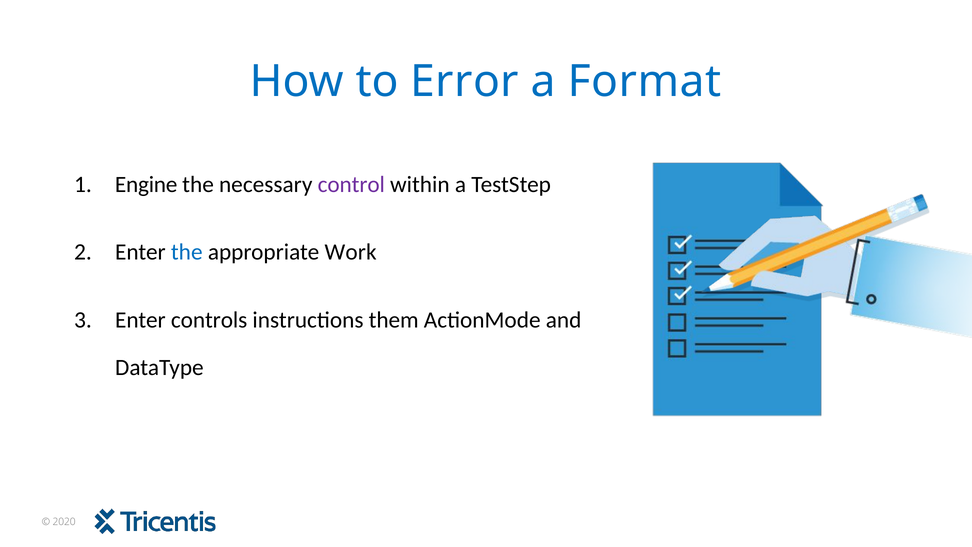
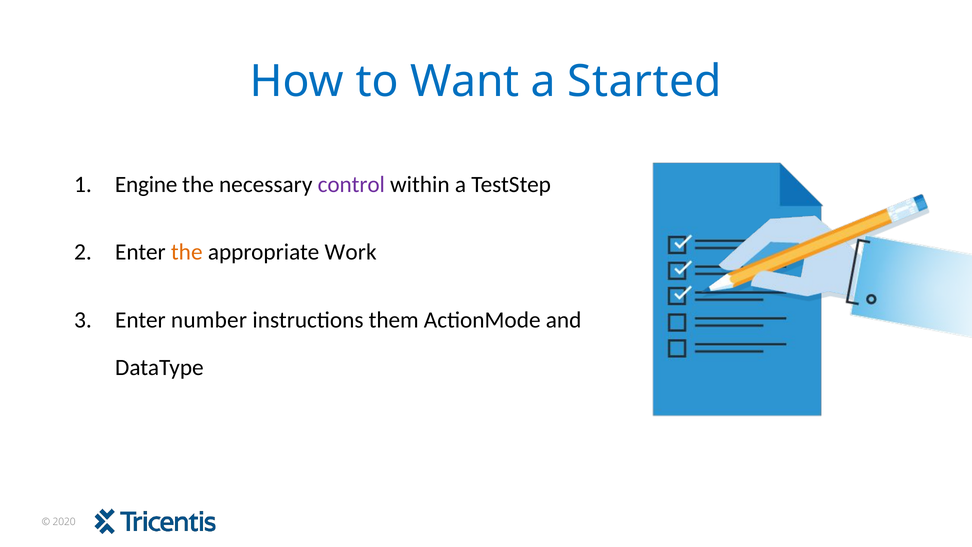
Error: Error -> Want (465, 82)
Format: Format -> Started (645, 82)
the colour: blue -> orange (187, 252)
controls: controls -> number (209, 320)
